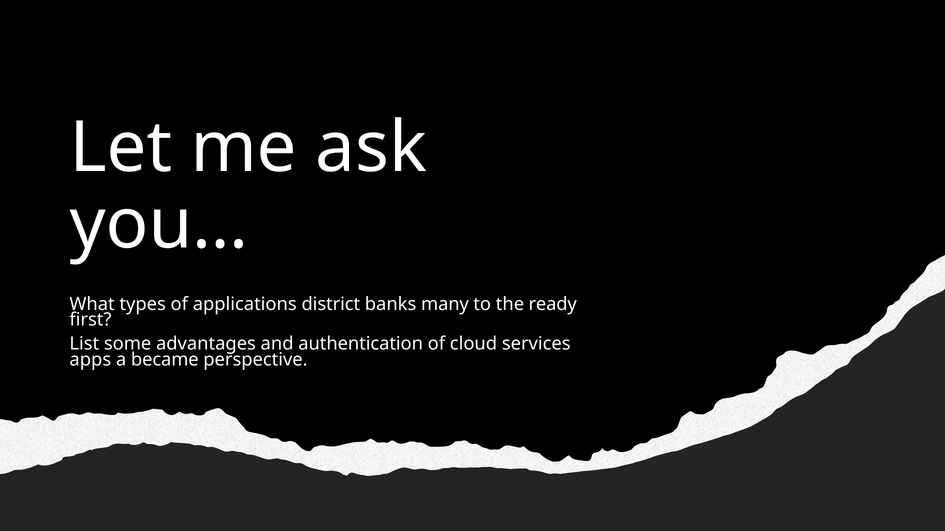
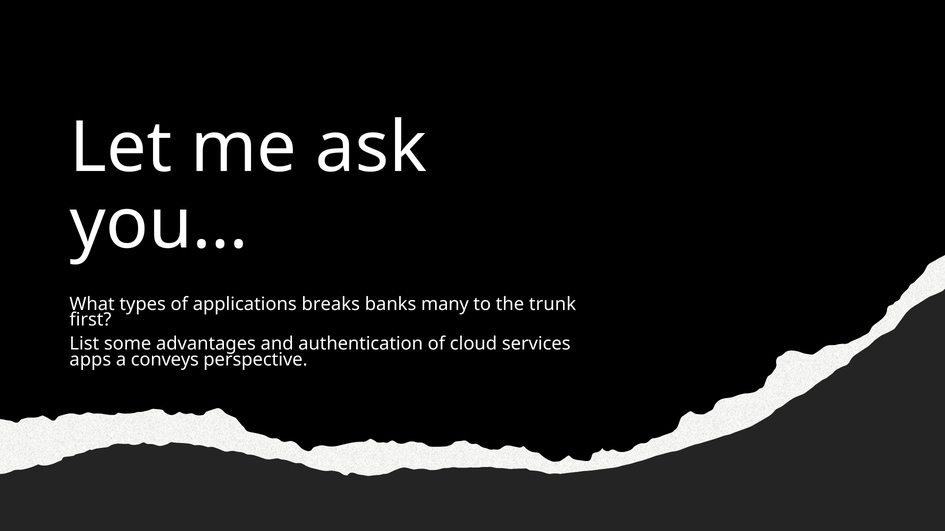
district: district -> breaks (331, 304)
ready: ready -> trunk (553, 304)
became: became -> conveys (165, 360)
